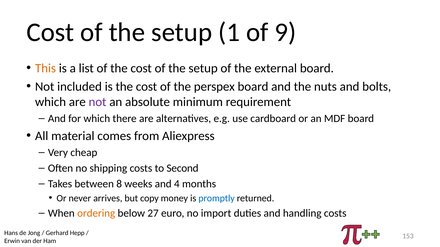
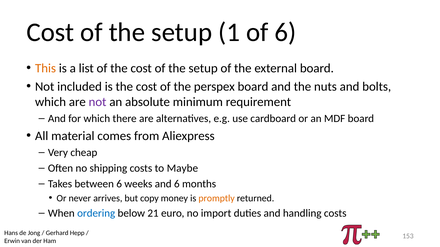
of 9: 9 -> 6 (285, 32)
Second: Second -> Maybe (182, 169)
between 8: 8 -> 6 (119, 184)
and 4: 4 -> 6 (177, 184)
promptly colour: blue -> orange (217, 199)
ordering colour: orange -> blue (96, 214)
27: 27 -> 21 (153, 214)
